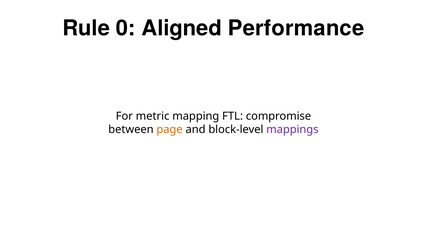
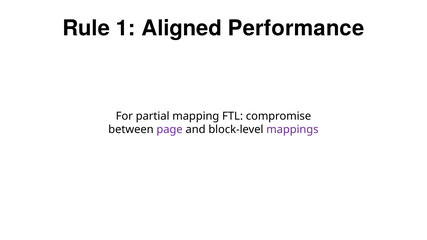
0: 0 -> 1 (126, 28)
metric: metric -> partial (153, 116)
page colour: orange -> purple (170, 130)
